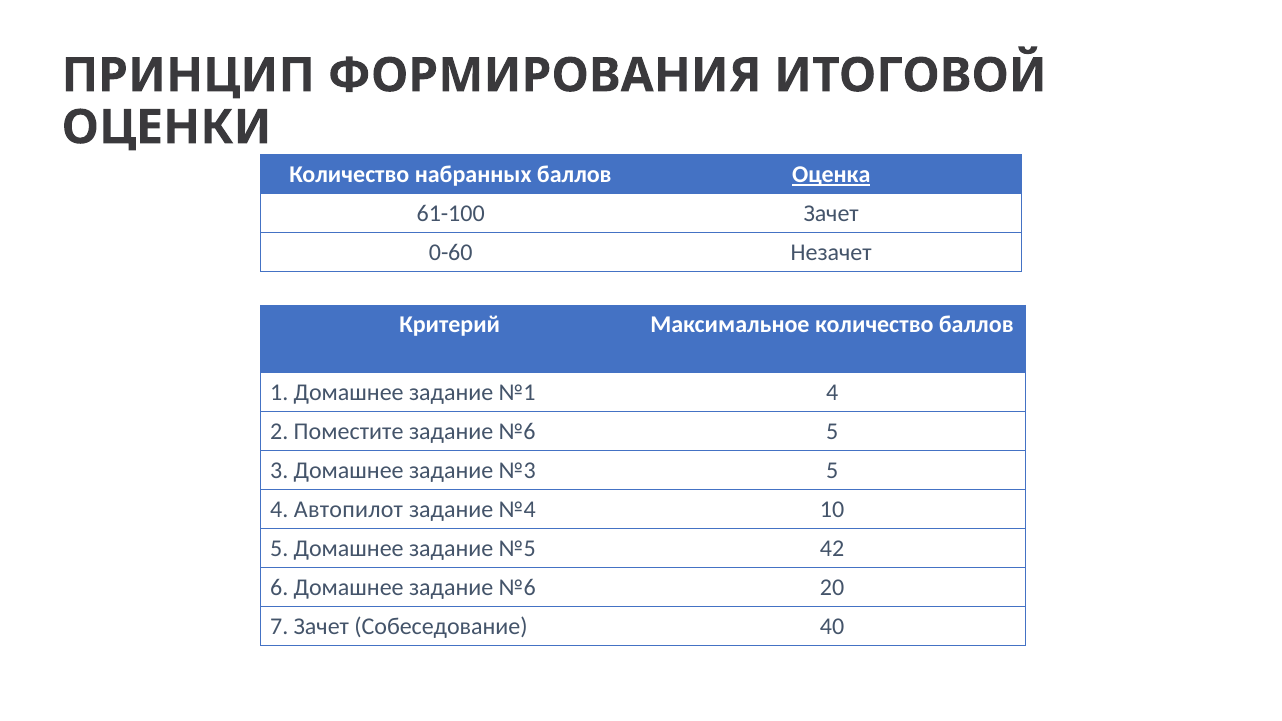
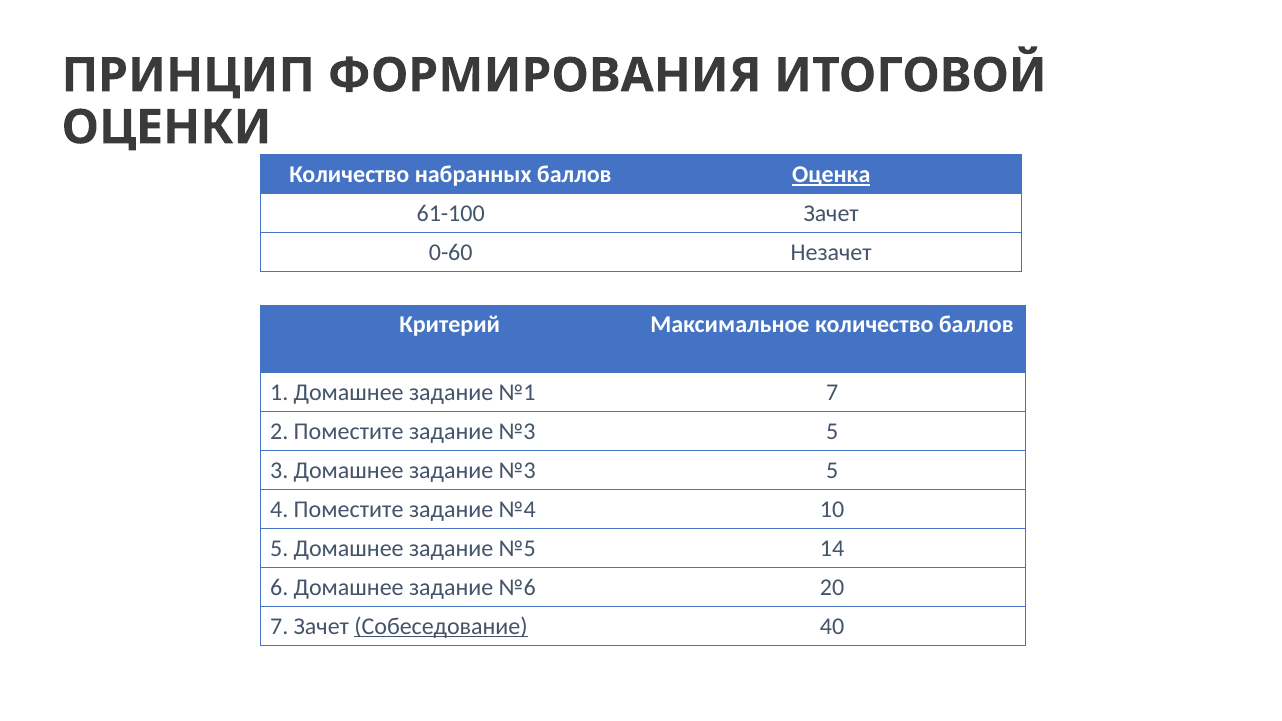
№1 4: 4 -> 7 (832, 392)
№6: №6 -> №3 (517, 431)
4 Автопилот: Автопилот -> Поместите (349, 509)
42: 42 -> 14 (832, 548)
Собеседование underline: none -> present (441, 626)
